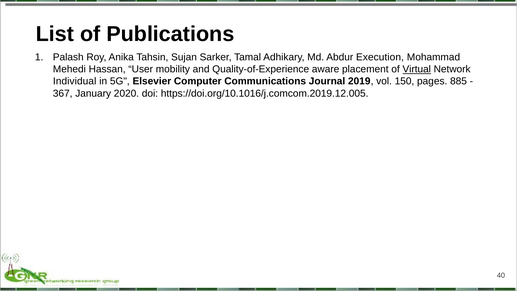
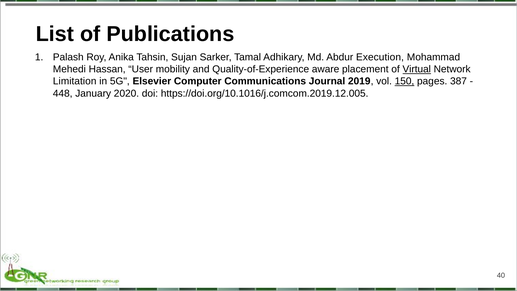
Individual: Individual -> Limitation (75, 81)
150 underline: none -> present (404, 81)
885: 885 -> 387 (458, 81)
367: 367 -> 448 (63, 93)
